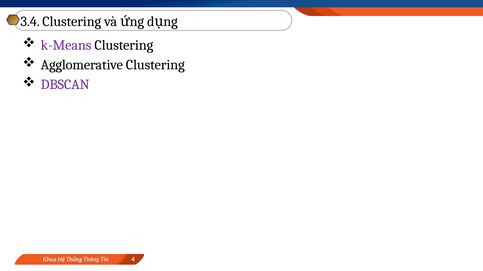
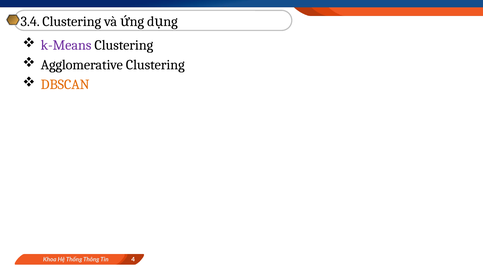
DBSCAN colour: purple -> orange (65, 85)
